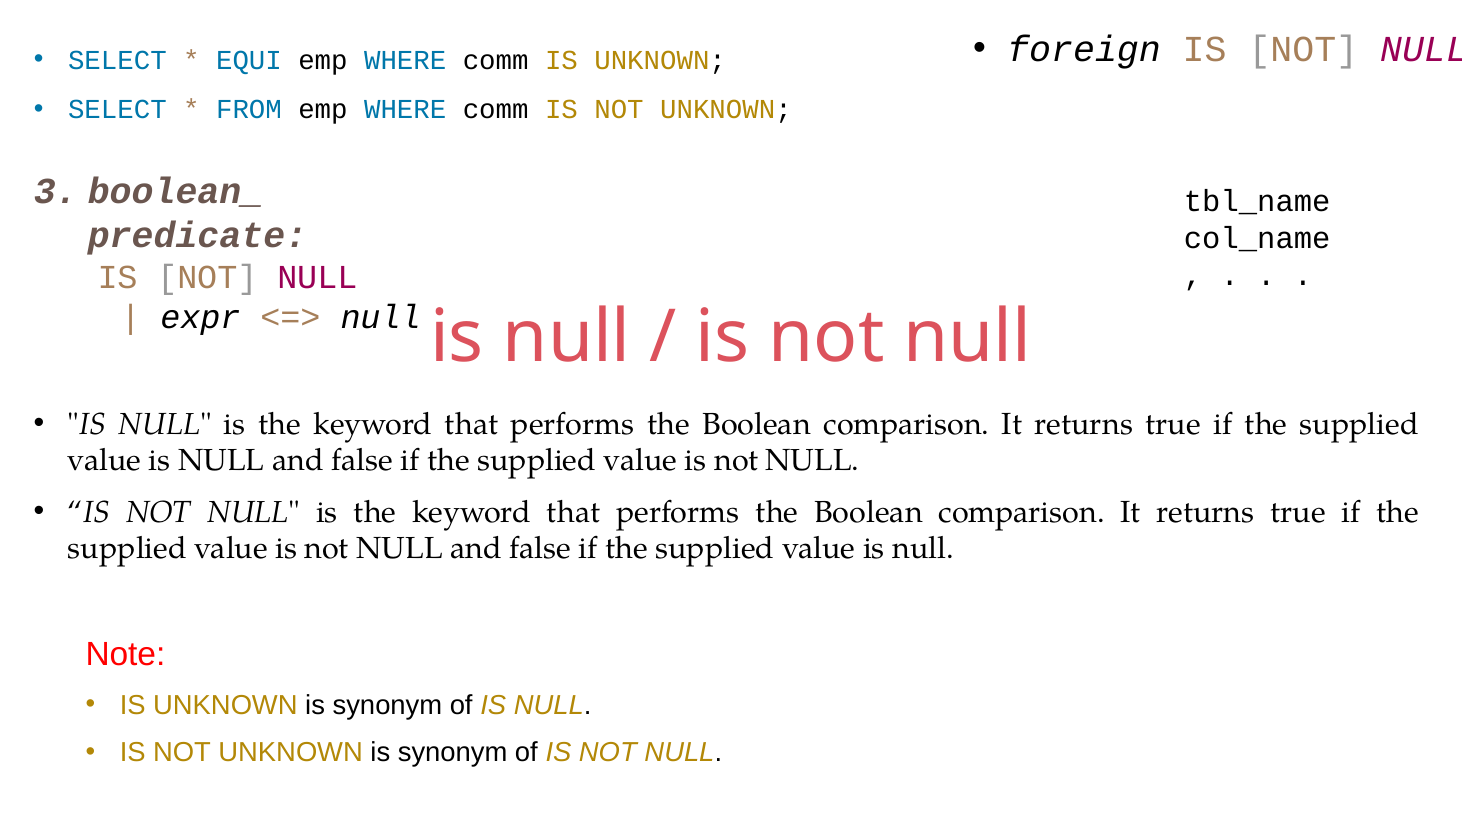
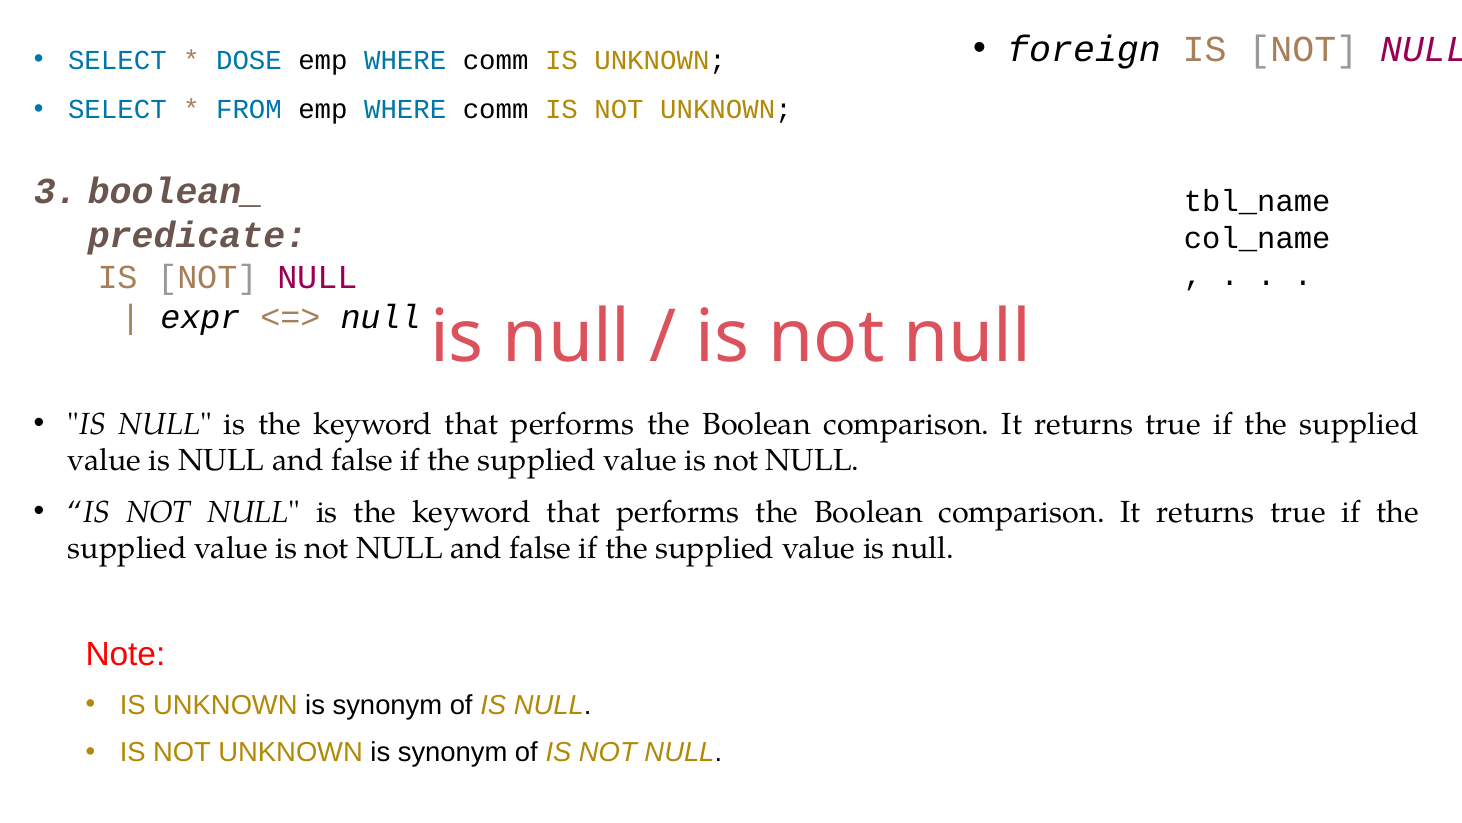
EQUI: EQUI -> DOSE (249, 60)
